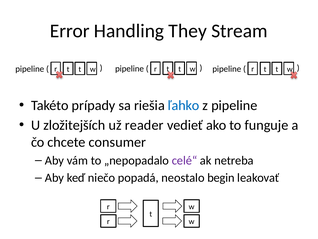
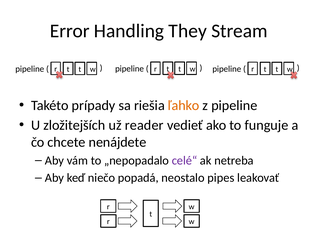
ľahko colour: blue -> orange (184, 105)
consumer: consumer -> nenájdete (117, 142)
begin: begin -> pipes (221, 178)
